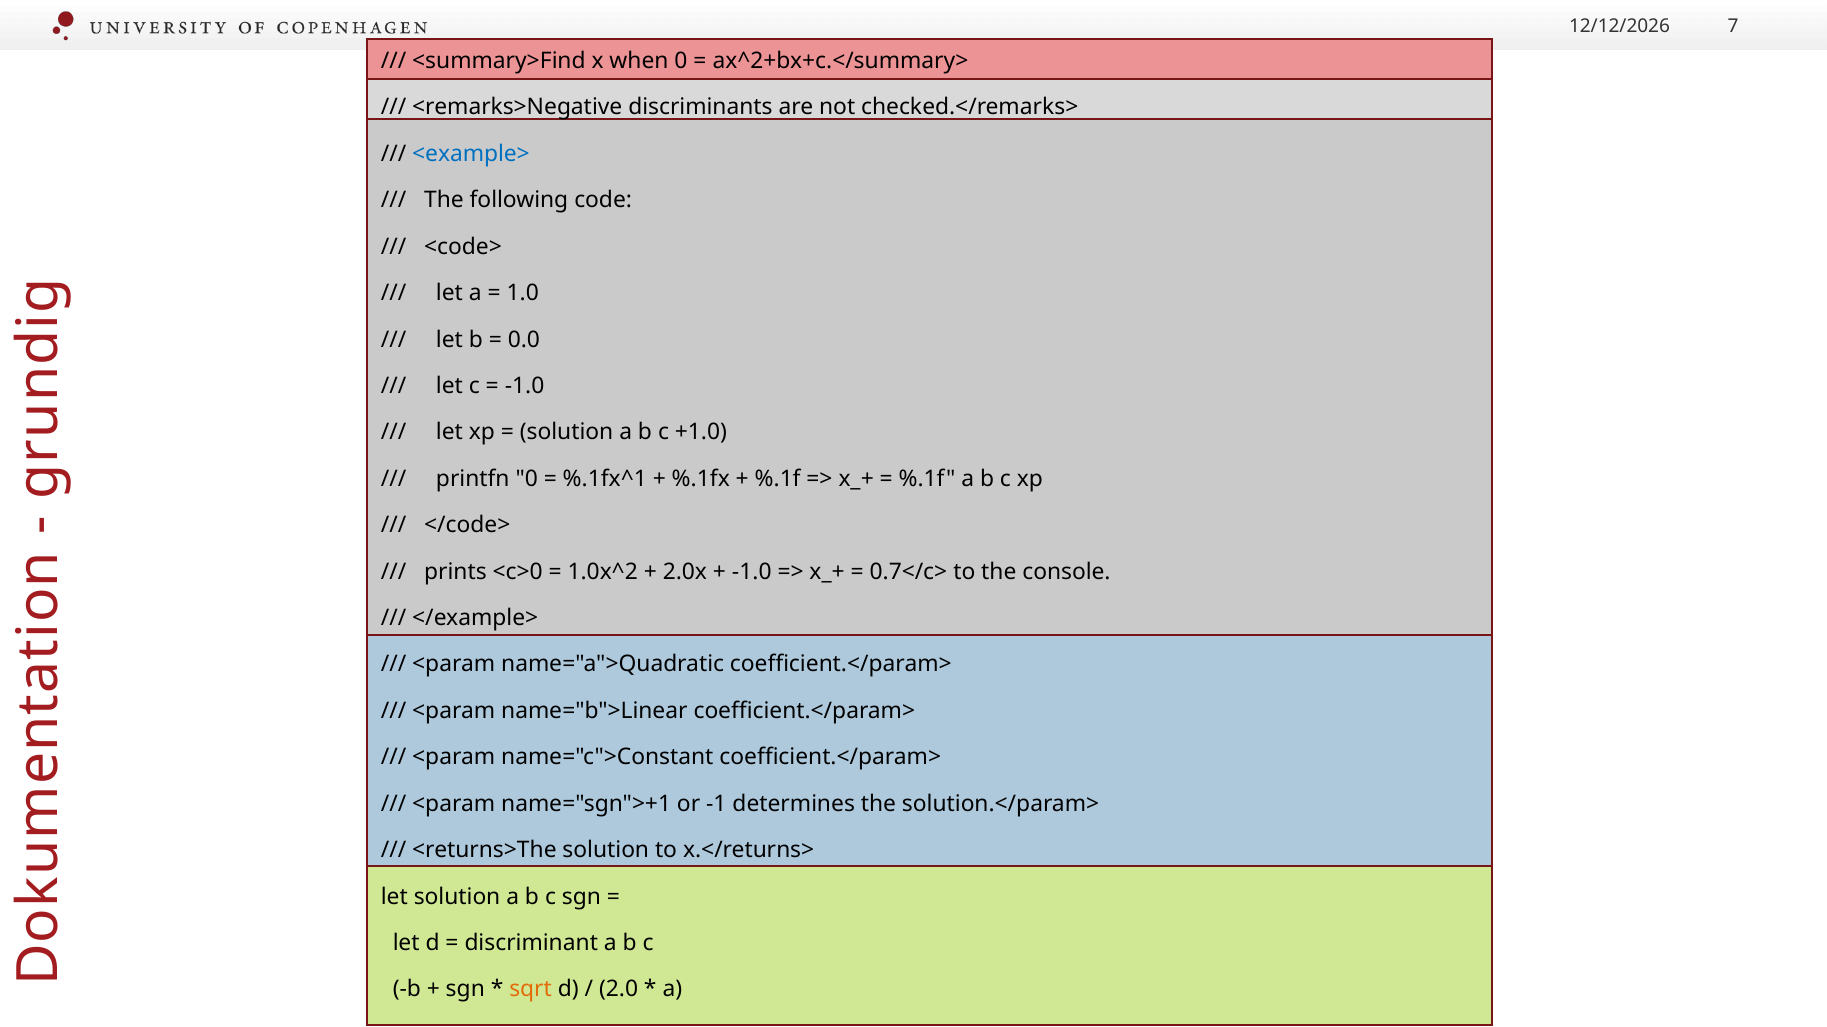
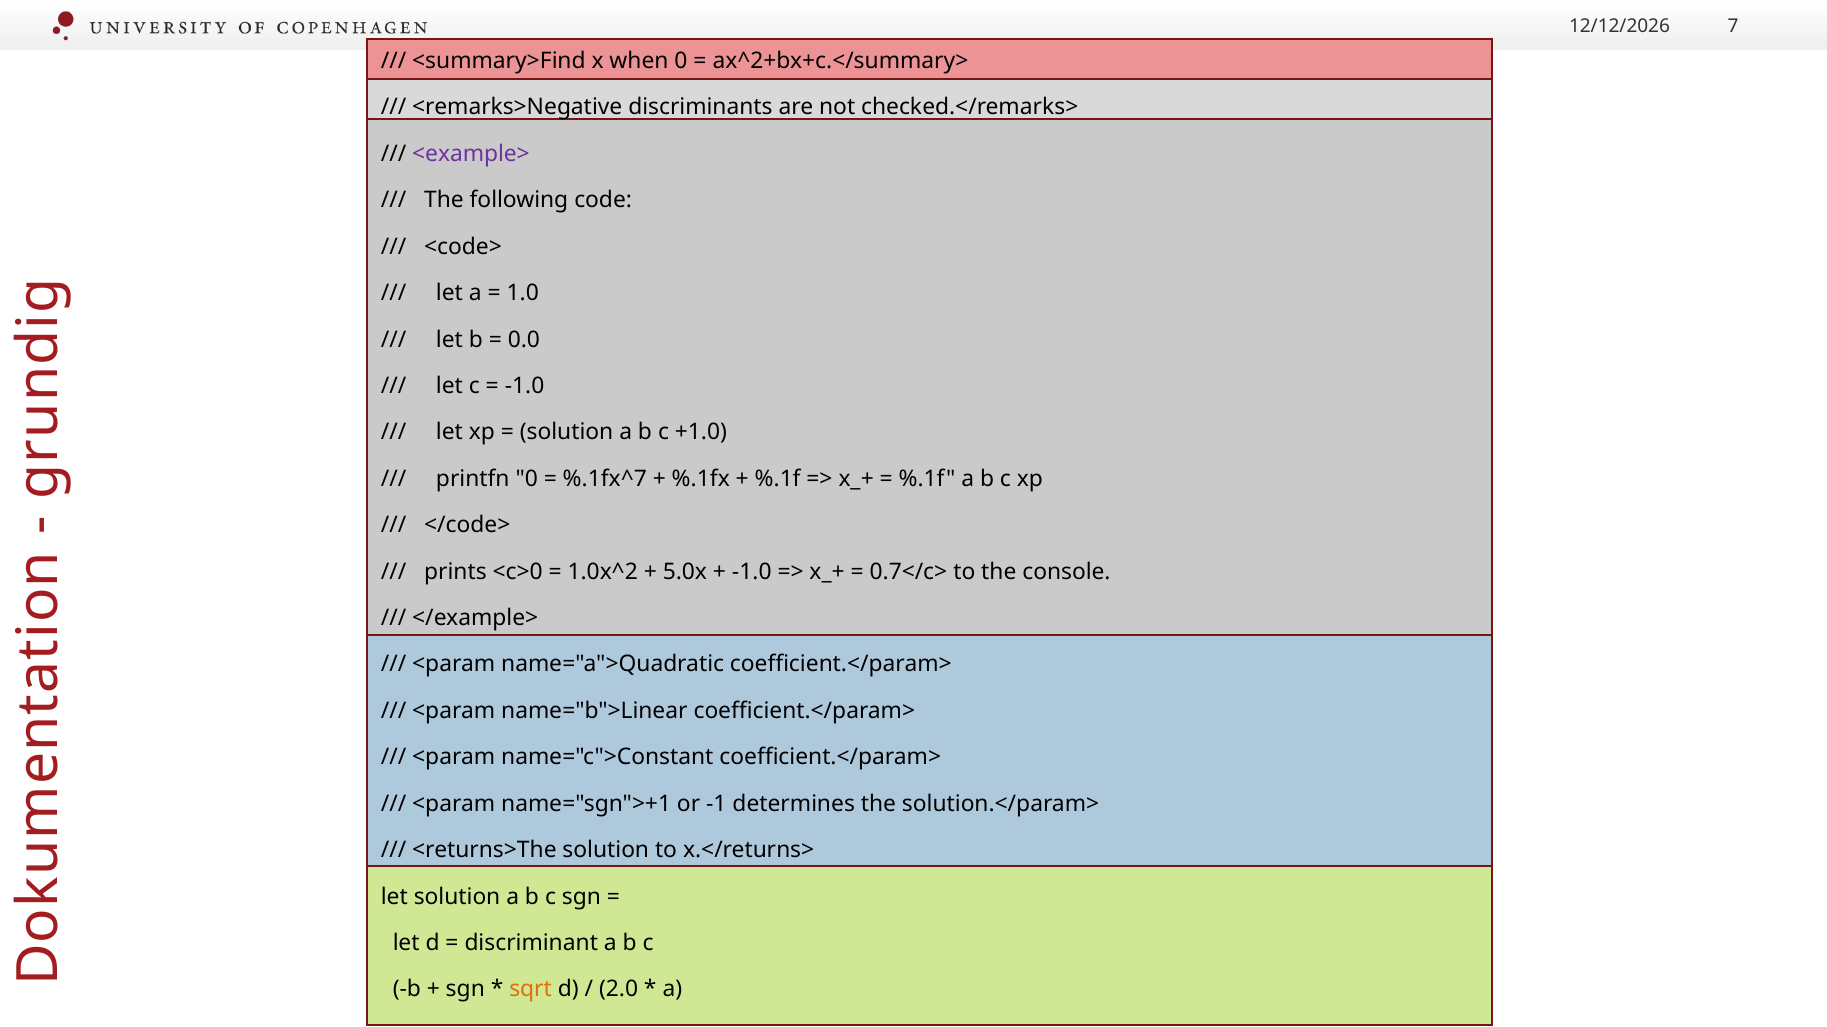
<example> colour: blue -> purple (471, 154)
%.1fx^1: %.1fx^1 -> %.1fx^7 (605, 479)
2.0x: 2.0x -> 5.0x (685, 572)
